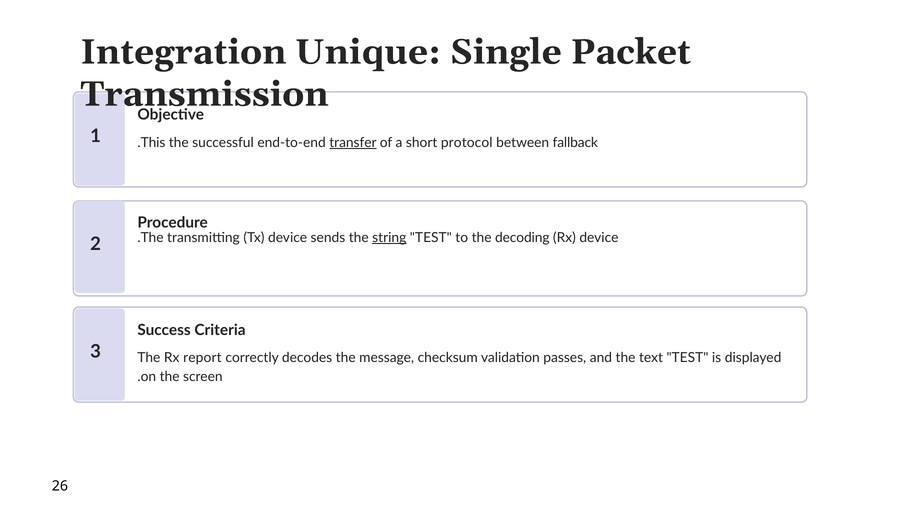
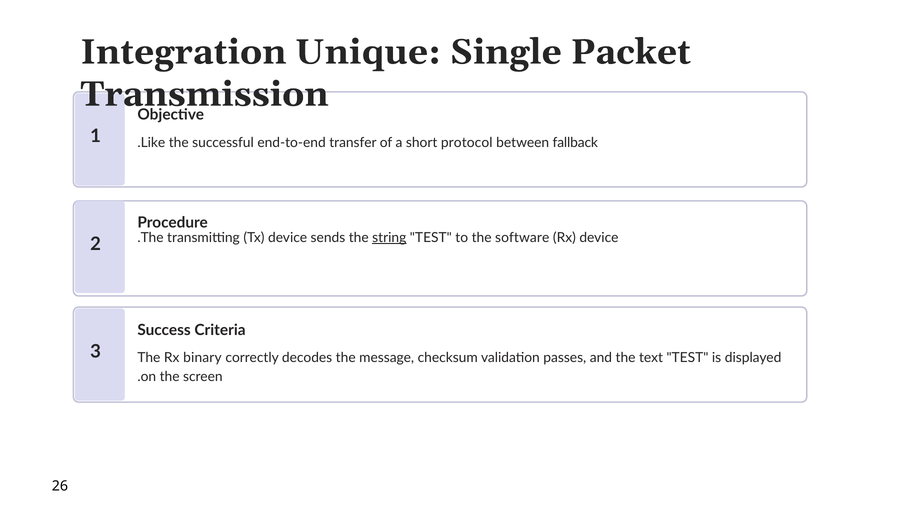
This: This -> Like (153, 142)
transfer underline: present -> none (353, 142)
decoding: decoding -> software (522, 237)
report: report -> binary (202, 358)
